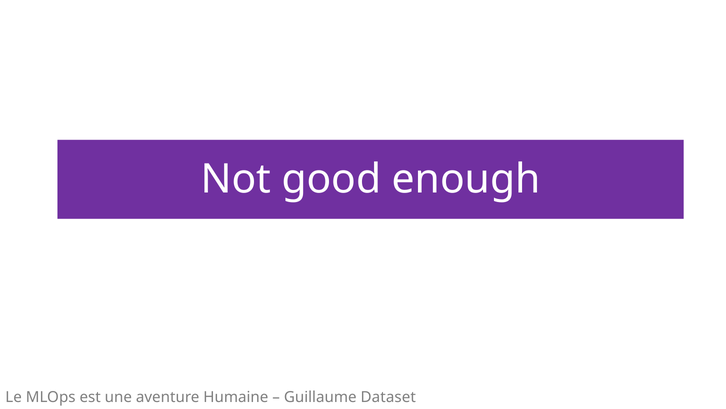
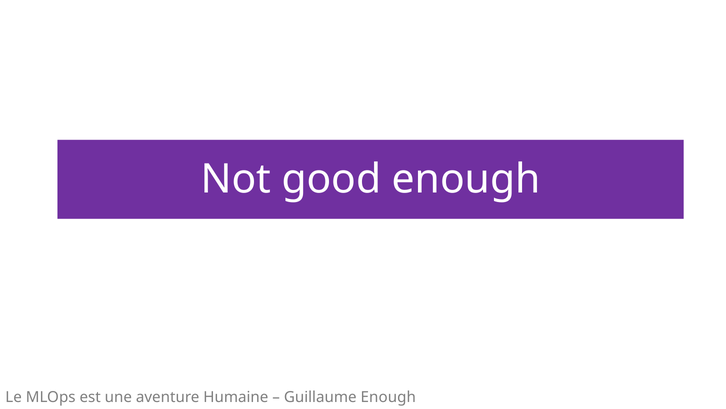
Dataset: Dataset -> Enough (388, 397)
